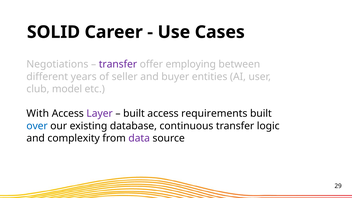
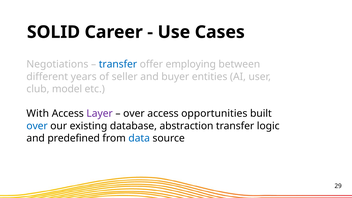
transfer colour: purple -> blue (118, 64)
built: built -> over (134, 114)
requirements: requirements -> opportunities (214, 114)
continuous: continuous -> abstraction (186, 126)
complexity: complexity -> predefined (74, 138)
data colour: purple -> blue (139, 138)
